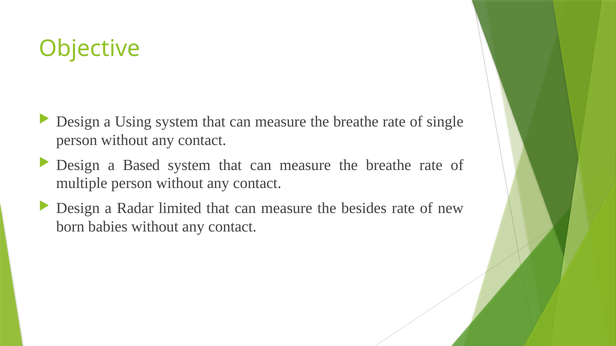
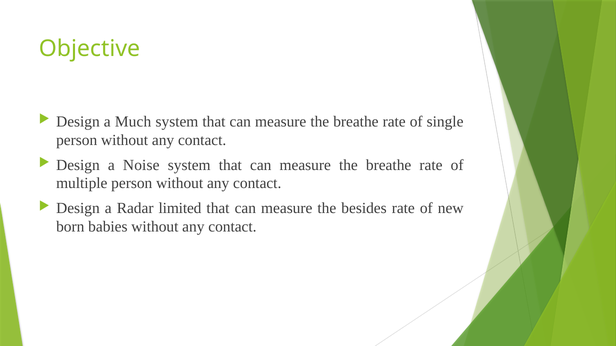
Using: Using -> Much (133, 122)
Based: Based -> Noise (141, 165)
